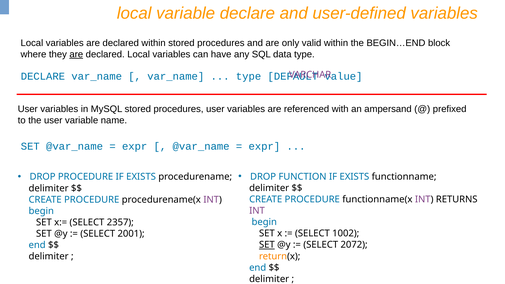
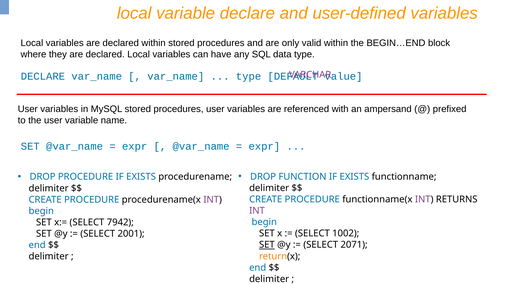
are underline: present -> none (76, 54)
2357: 2357 -> 7942 (120, 222)
2072: 2072 -> 2071 (354, 245)
